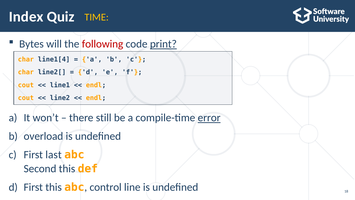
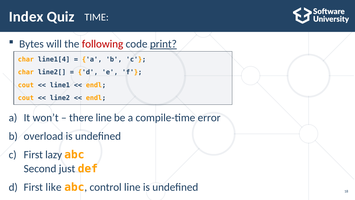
TIME colour: yellow -> white (97, 17)
there still: still -> line (104, 118)
error underline: present -> none (209, 118)
last: last -> lazy (54, 154)
Second this: this -> just (67, 168)
First this: this -> like (54, 187)
